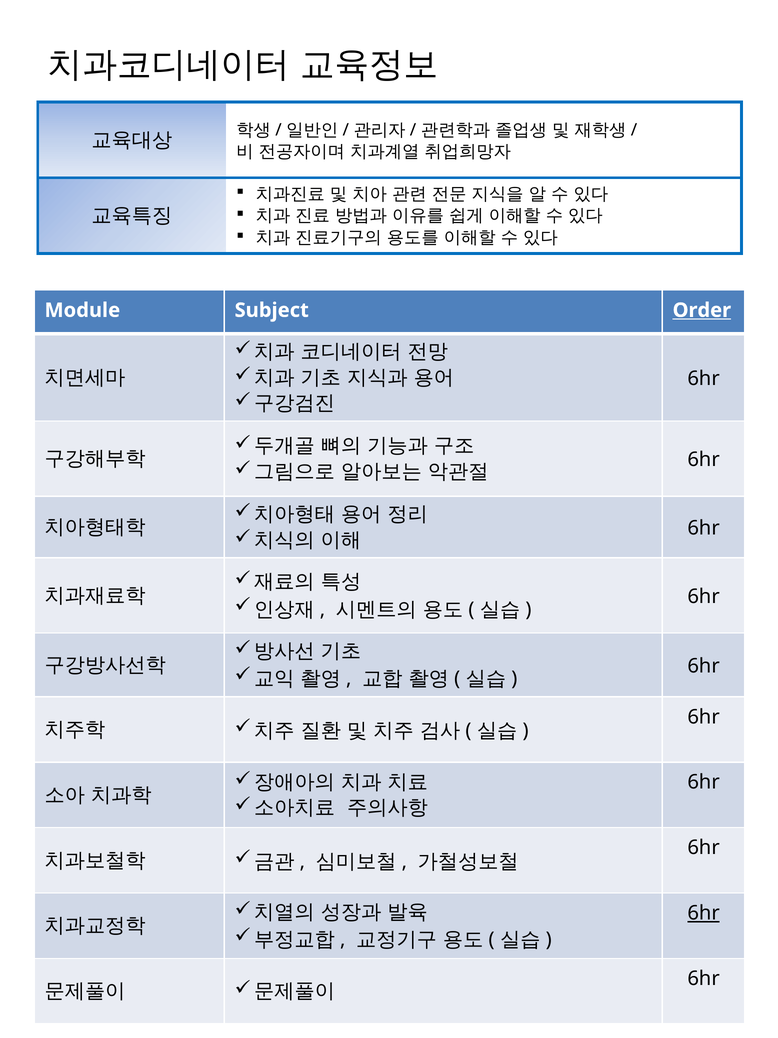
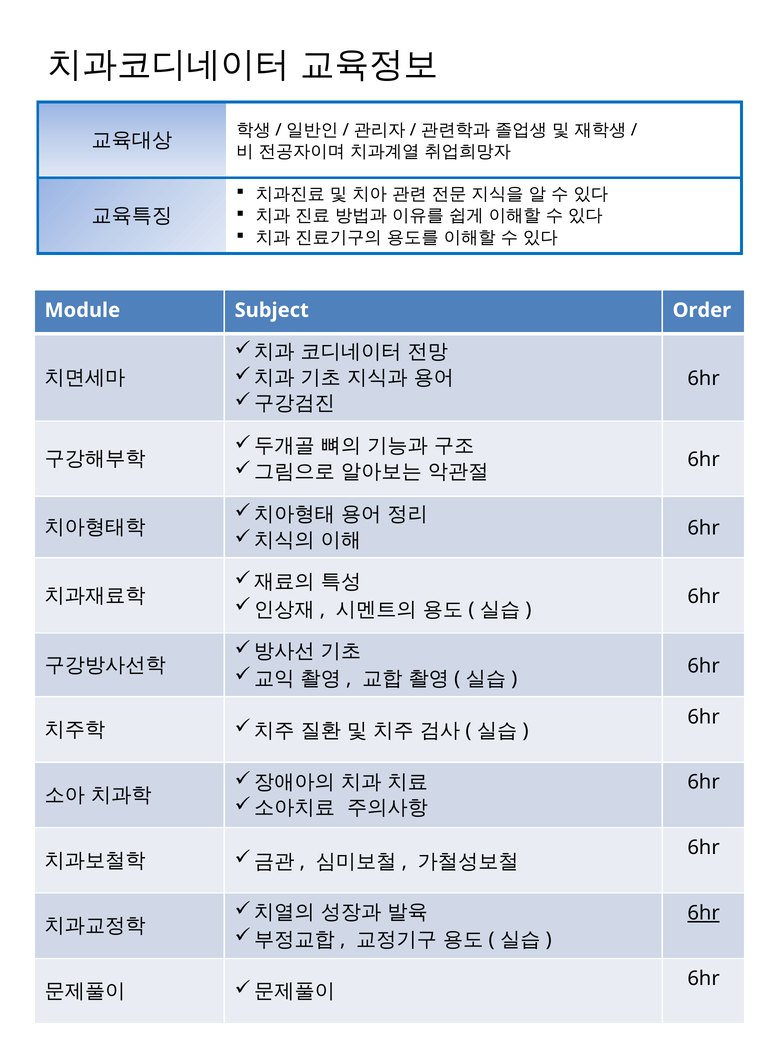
Order underline: present -> none (702, 310)
